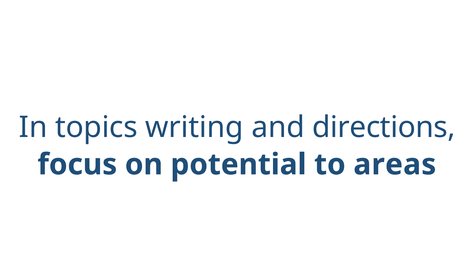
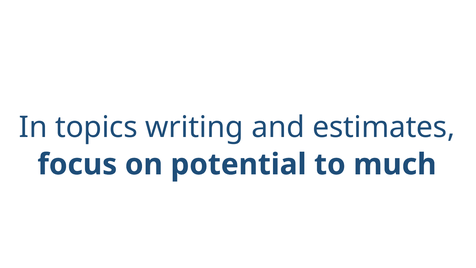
directions: directions -> estimates (384, 127)
areas: areas -> much (395, 164)
